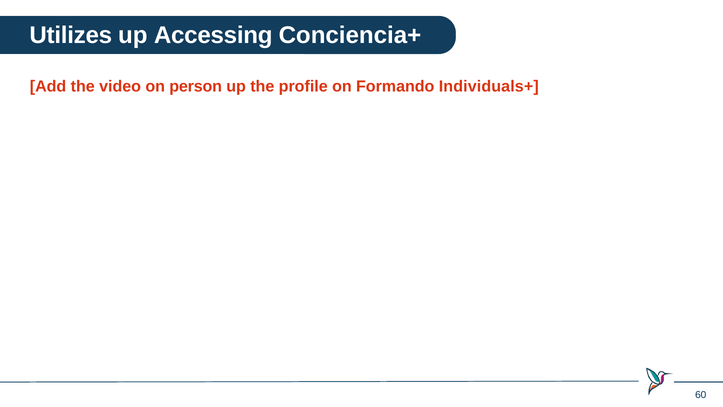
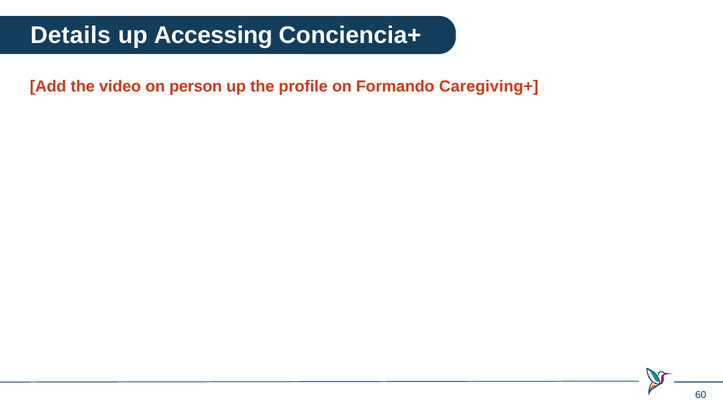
Utilizes: Utilizes -> Details (71, 35)
Individuals+: Individuals+ -> Caregiving+ (489, 86)
